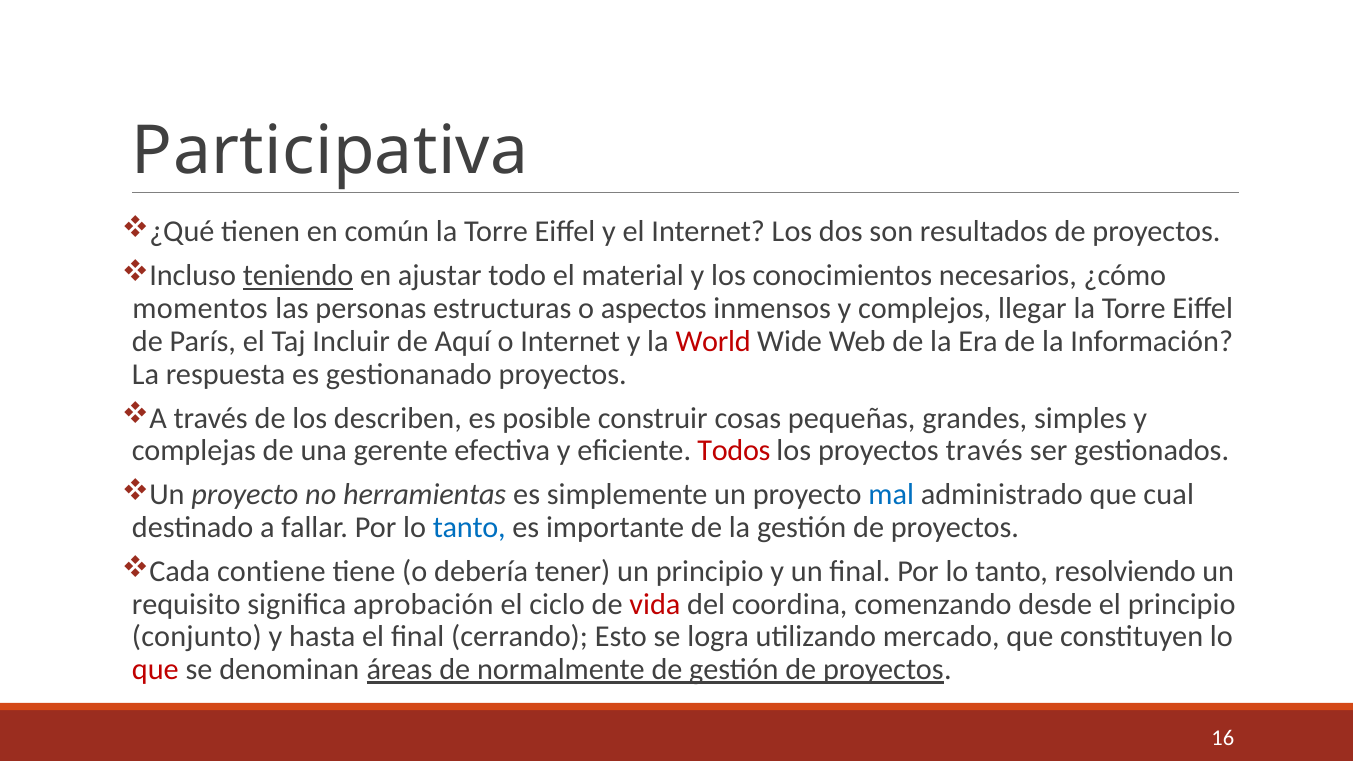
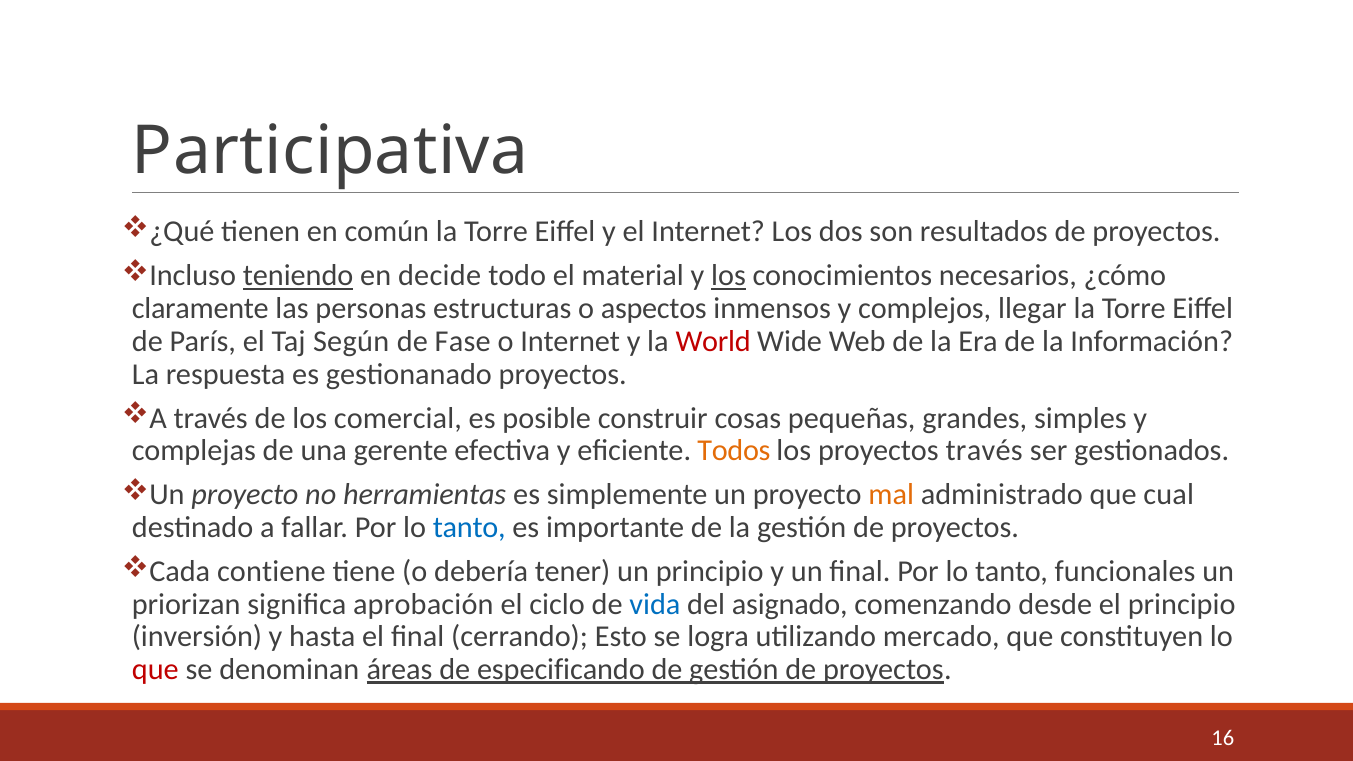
ajustar: ajustar -> decide (440, 276)
los underline: none -> present (729, 276)
momentos: momentos -> claramente (200, 309)
Incluir: Incluir -> Según (351, 341)
Aquí: Aquí -> Fase (463, 341)
describen: describen -> comercial (398, 418)
Todos colour: red -> orange (734, 451)
mal colour: blue -> orange (891, 495)
resolviendo: resolviendo -> funcionales (1125, 572)
requisito: requisito -> priorizan (186, 604)
vida colour: red -> blue (655, 604)
coordina: coordina -> asignado (790, 604)
conjunto: conjunto -> inversión (197, 637)
normalmente: normalmente -> especificando (561, 670)
